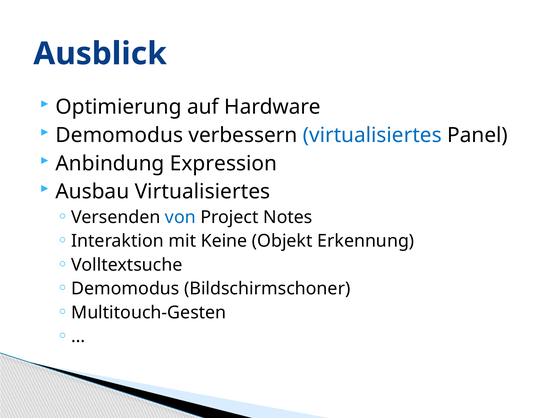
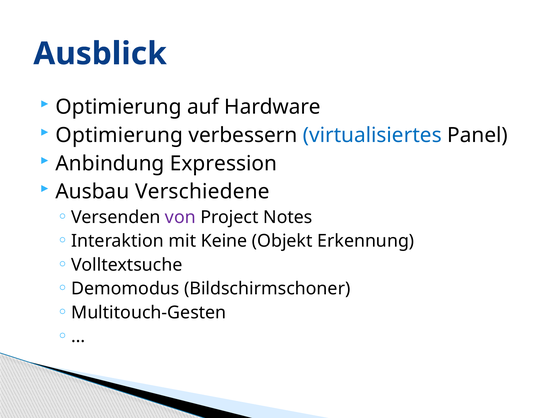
Demomodus: Demomodus -> Optimierung (119, 135)
Ausbau Virtualisiertes: Virtualisiertes -> Verschiedene (202, 192)
von colour: blue -> purple (180, 217)
